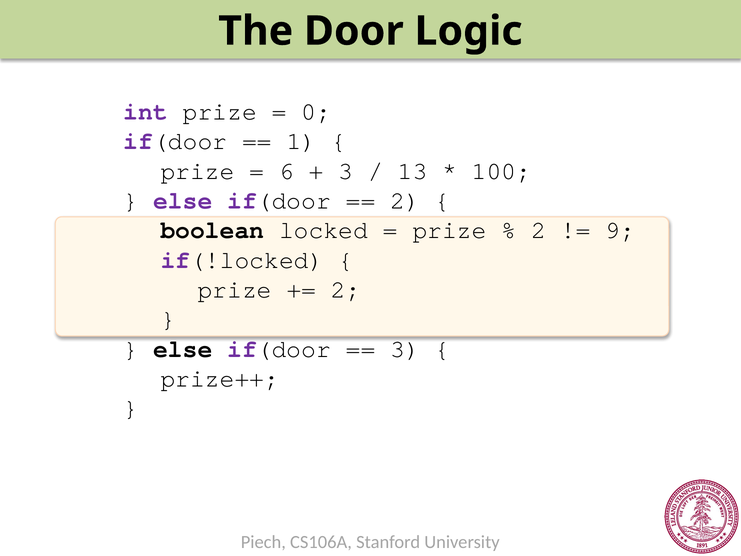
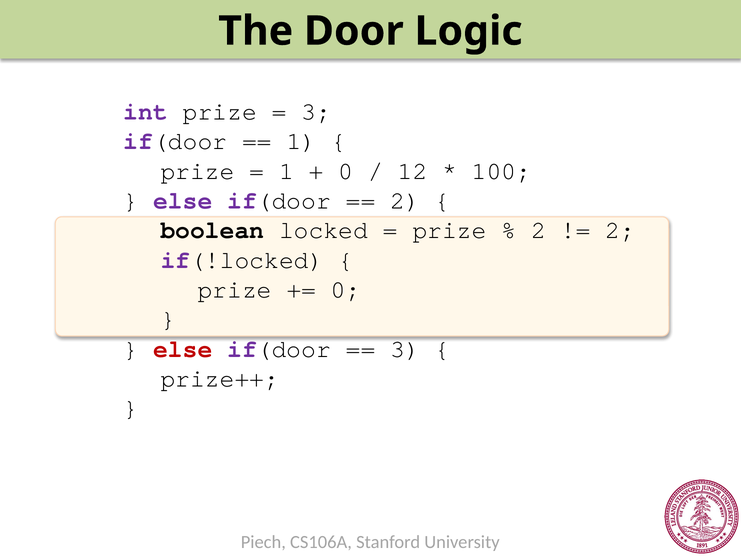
0: 0 -> 3 (316, 112)
6: 6 -> 1 (287, 171)
3: 3 -> 0 (346, 171)
13: 13 -> 12 (413, 171)
9: 9 -> 2 (620, 230)
2: 2 -> 0 (346, 289)
else colour: black -> red (183, 349)
